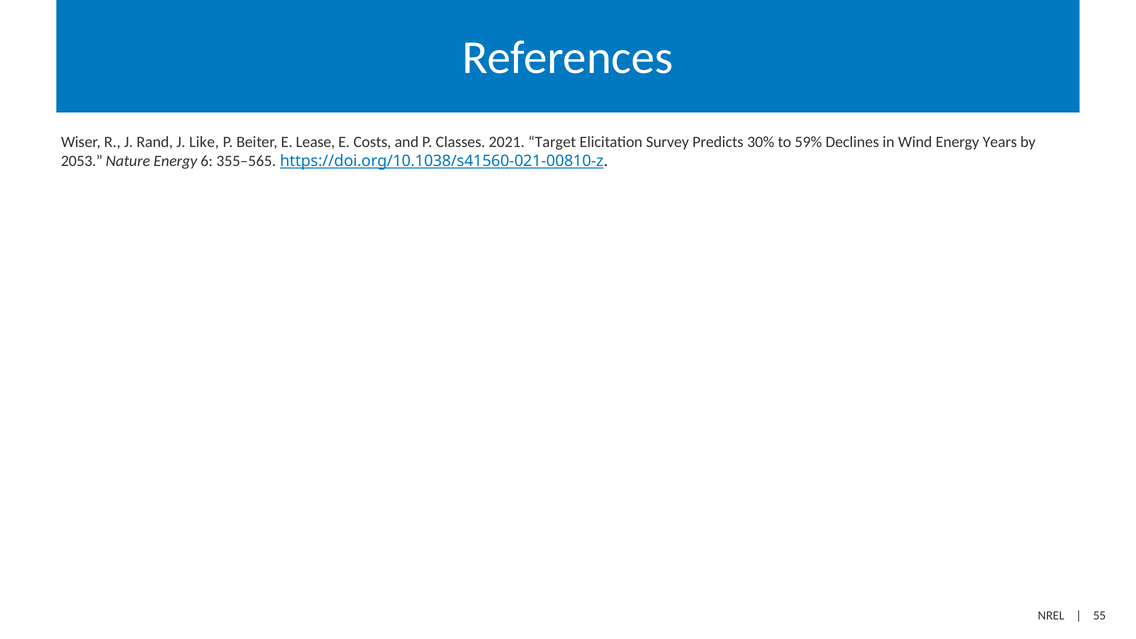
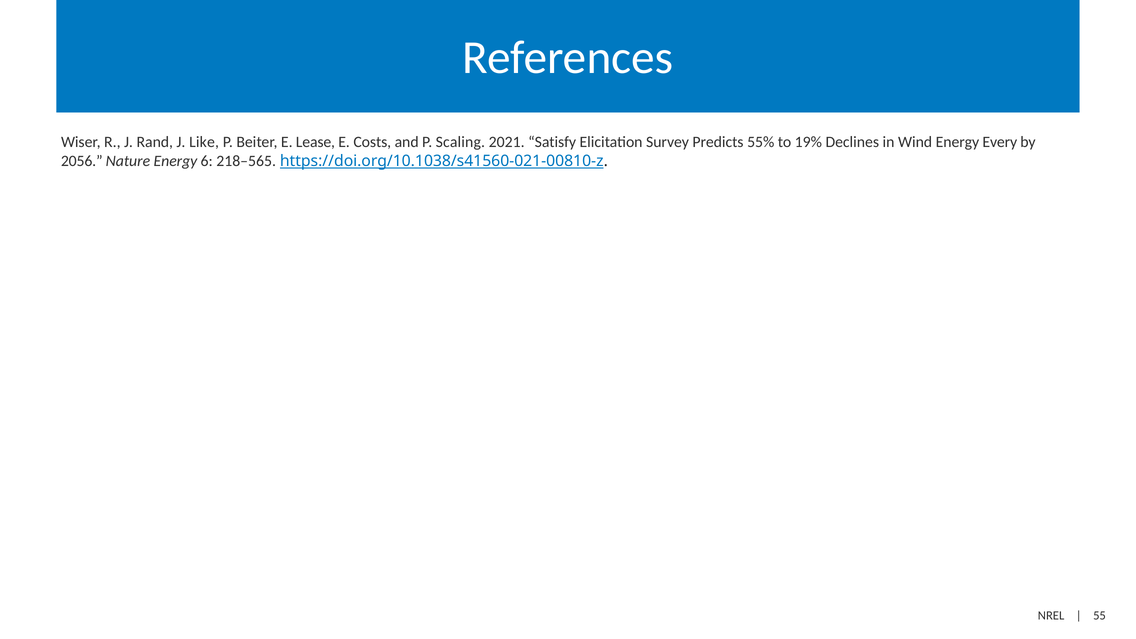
Classes: Classes -> Scaling (460, 142)
Target: Target -> Satisfy (552, 142)
30%: 30% -> 55% (761, 142)
59%: 59% -> 19% (808, 142)
Years: Years -> Every (1000, 142)
2053: 2053 -> 2056 (82, 161)
355–565: 355–565 -> 218–565 (246, 161)
